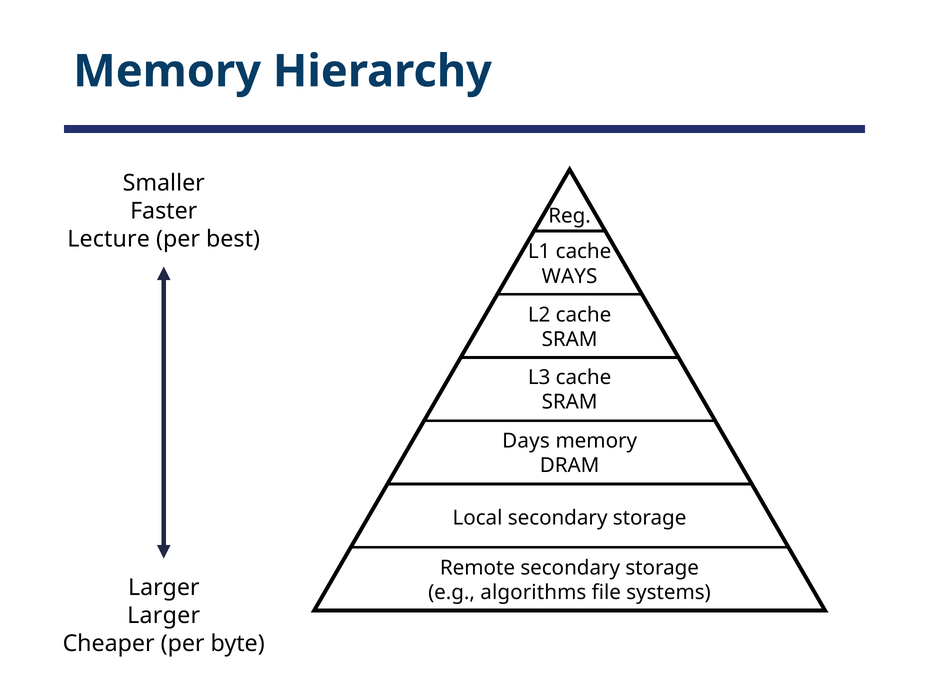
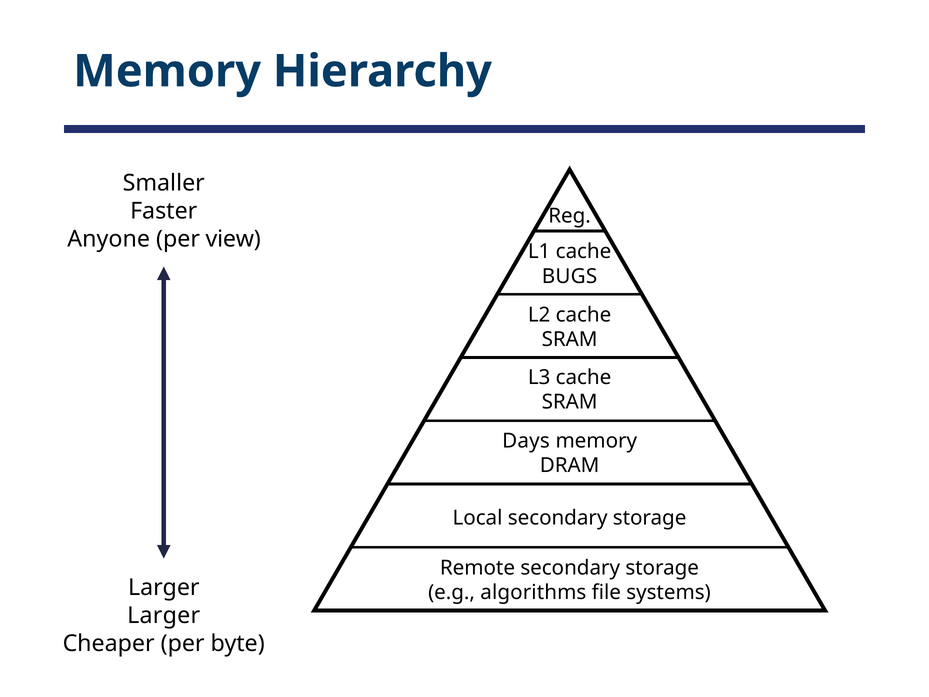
Lecture: Lecture -> Anyone (109, 239)
best: best -> view (233, 239)
WAYS: WAYS -> BUGS (570, 276)
